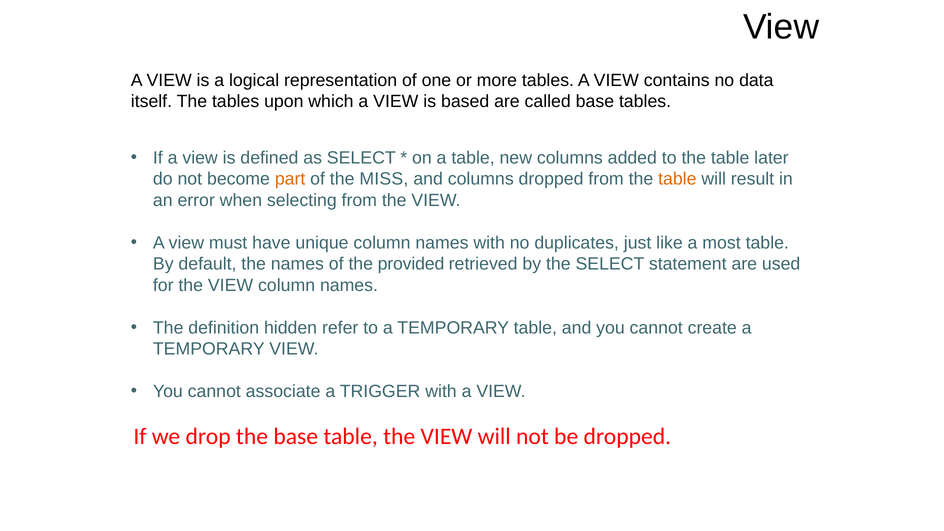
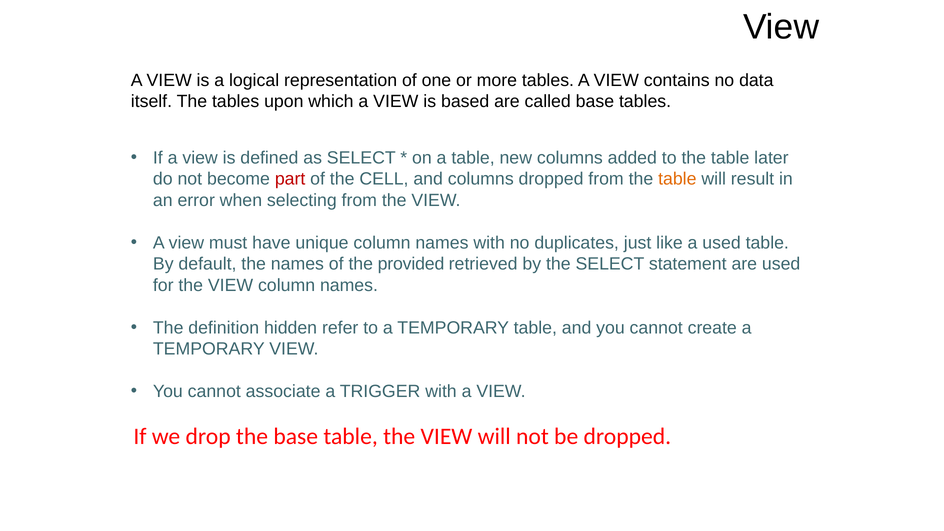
part colour: orange -> red (290, 179)
MISS: MISS -> CELL (384, 179)
a most: most -> used (722, 243)
